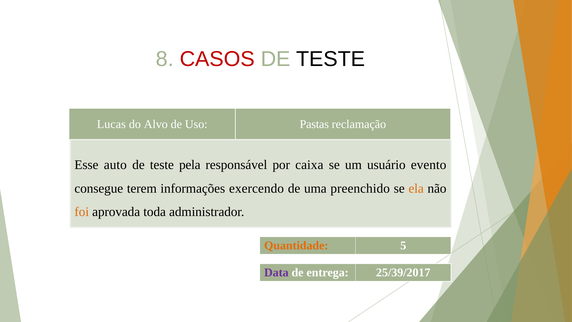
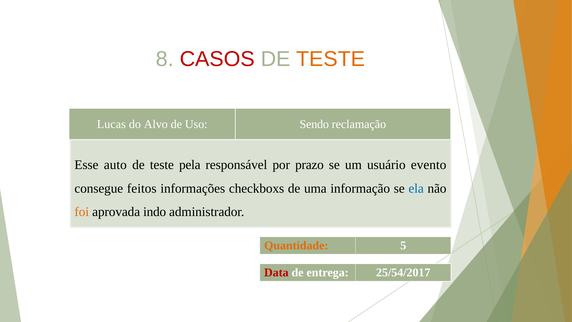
TESTE colour: black -> orange (331, 59)
Pastas: Pastas -> Sendo (314, 124)
caixa: caixa -> prazo (309, 165)
terem: terem -> feitos (142, 188)
exercendo: exercendo -> checkboxs (257, 188)
preenchido: preenchido -> informação (360, 188)
ela colour: orange -> blue (416, 188)
toda: toda -> indo (155, 212)
Data colour: purple -> red (276, 272)
25/39/2017: 25/39/2017 -> 25/54/2017 (403, 272)
